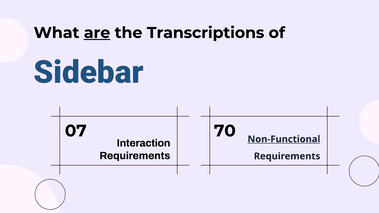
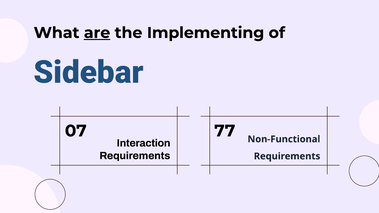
Transcriptions: Transcriptions -> Implementing (206, 33)
70: 70 -> 77 (225, 131)
Non-Functional underline: present -> none (284, 139)
